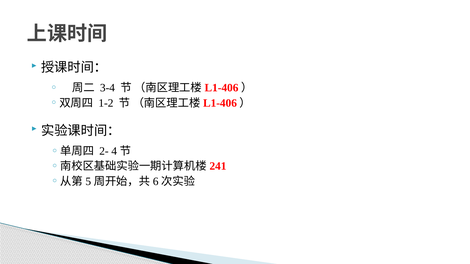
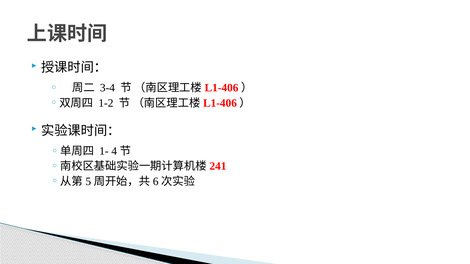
2-: 2- -> 1- (104, 151)
